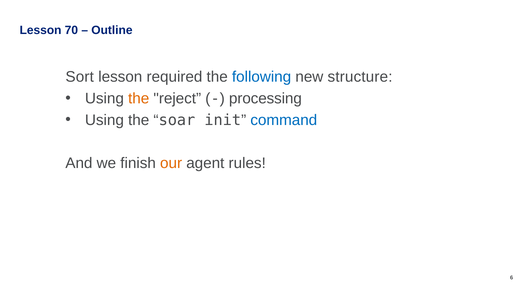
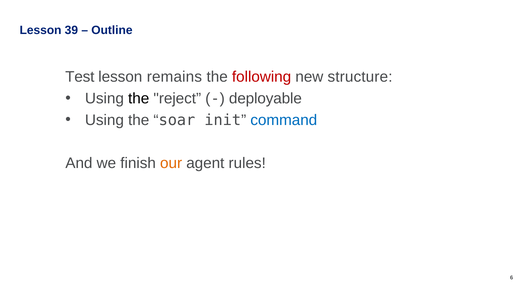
70: 70 -> 39 (71, 30)
Sort: Sort -> Test (80, 77)
required: required -> remains (174, 77)
following colour: blue -> red (262, 77)
the colour: orange -> black (139, 99)
processing: processing -> deployable (265, 99)
